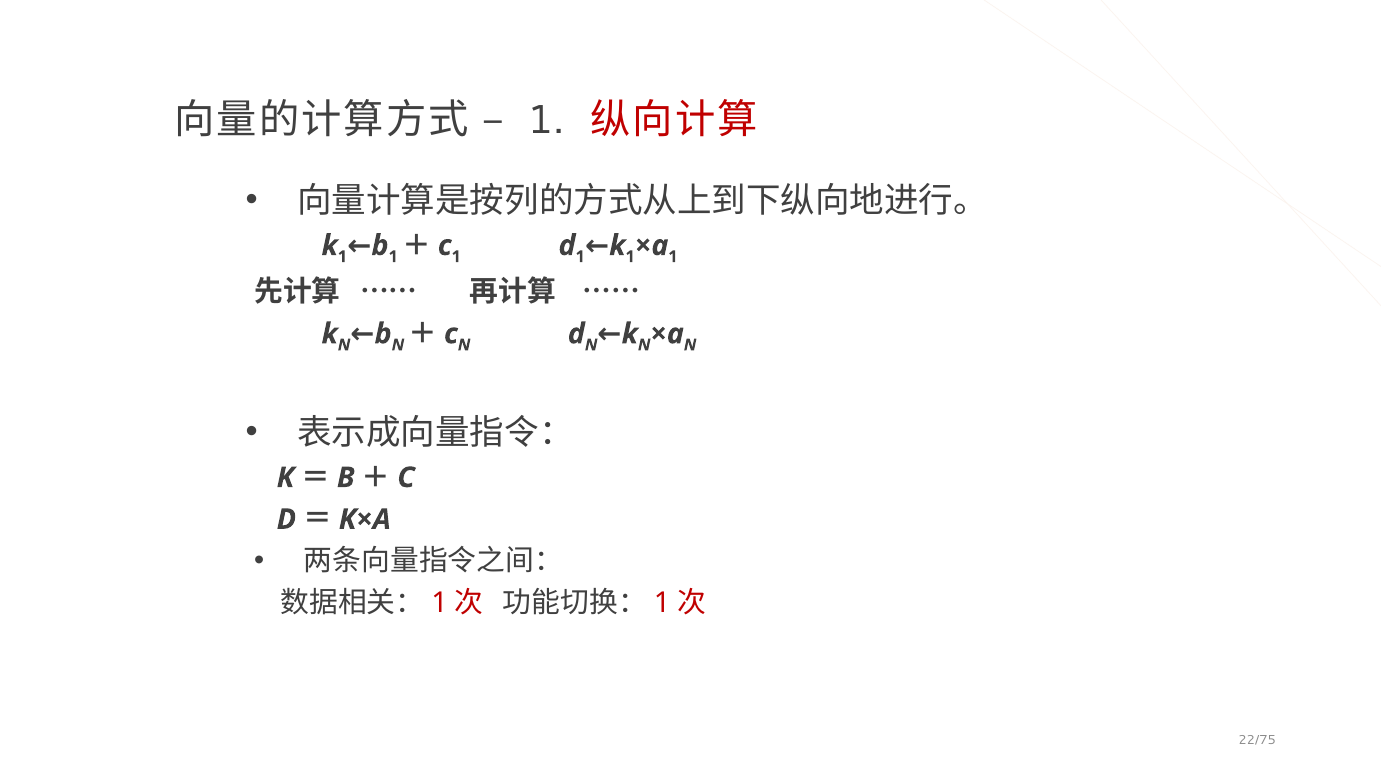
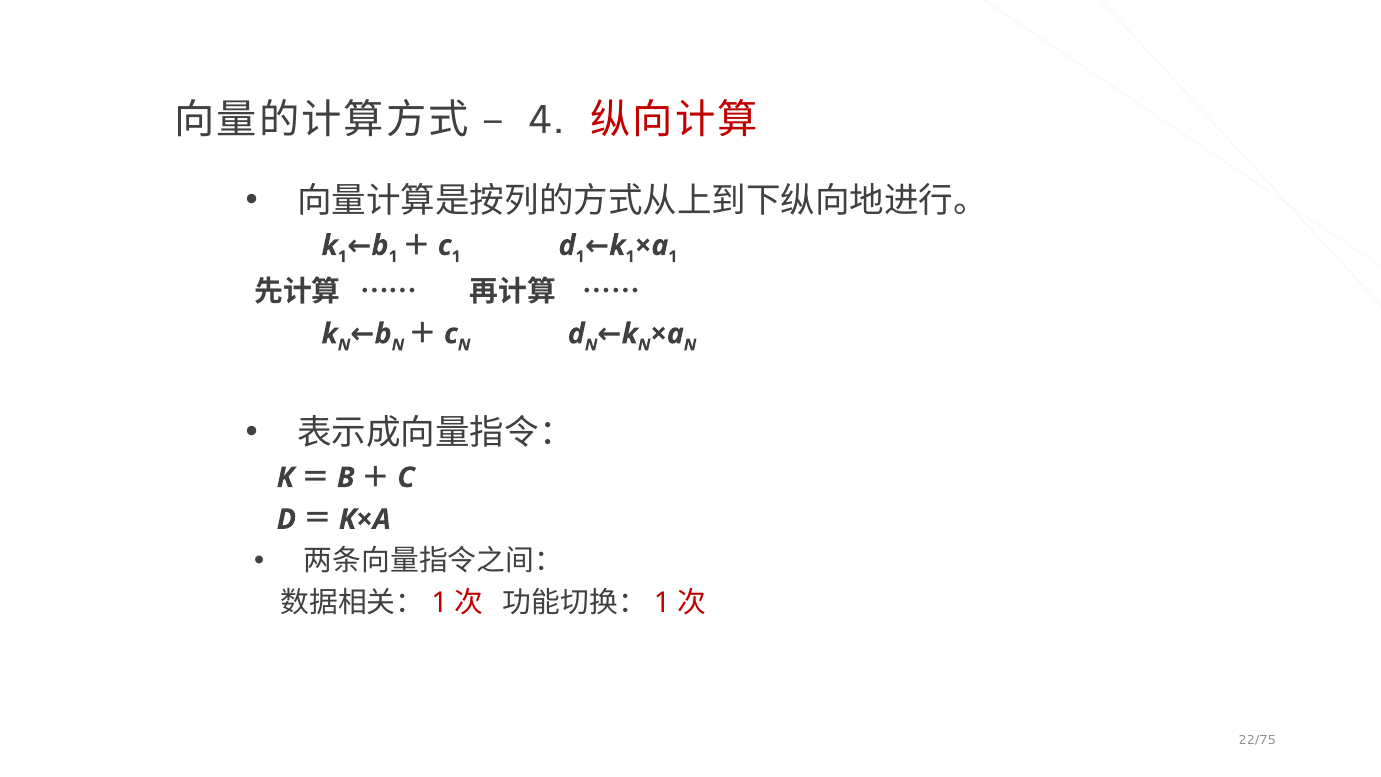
1: 1 -> 4 (546, 120)
